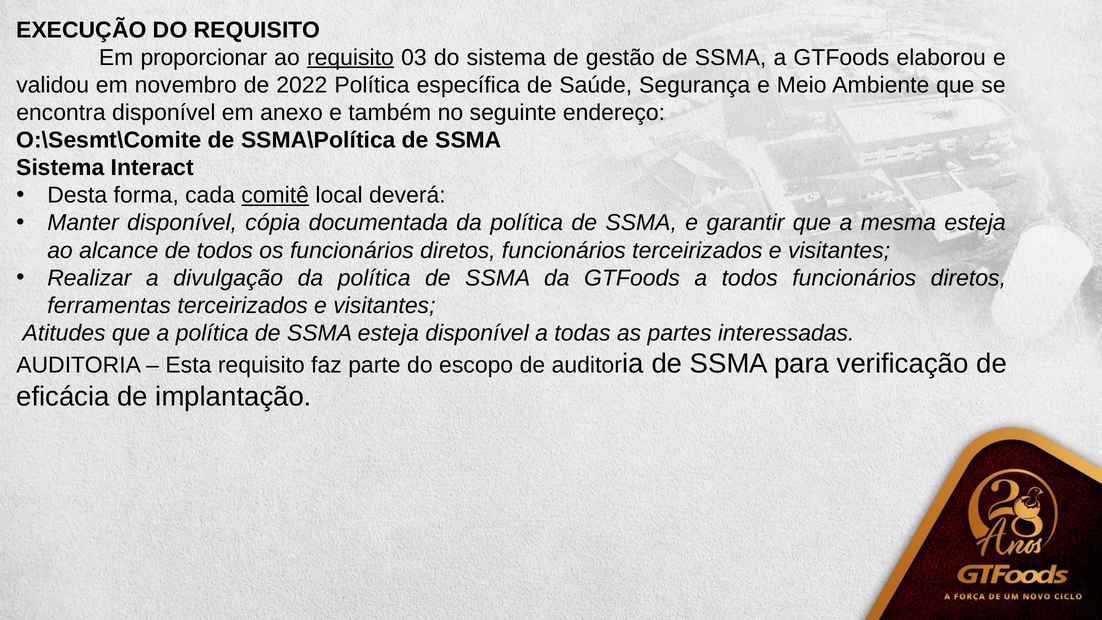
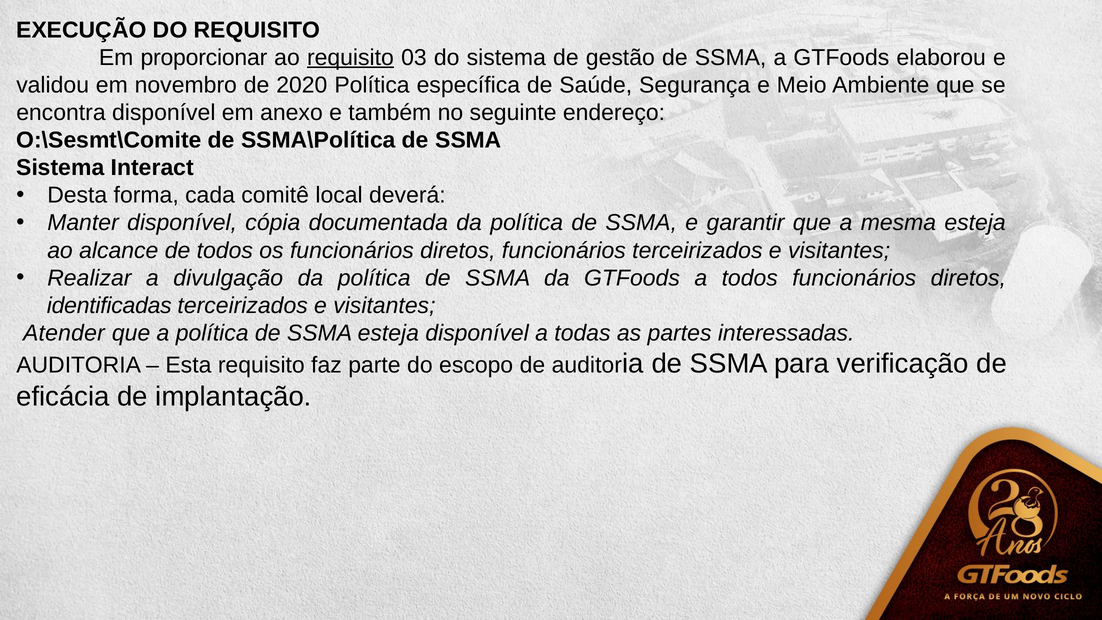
2022: 2022 -> 2020 (302, 85)
comitê underline: present -> none (275, 195)
ferramentas: ferramentas -> identificadas (109, 306)
Atitudes: Atitudes -> Atender (64, 333)
